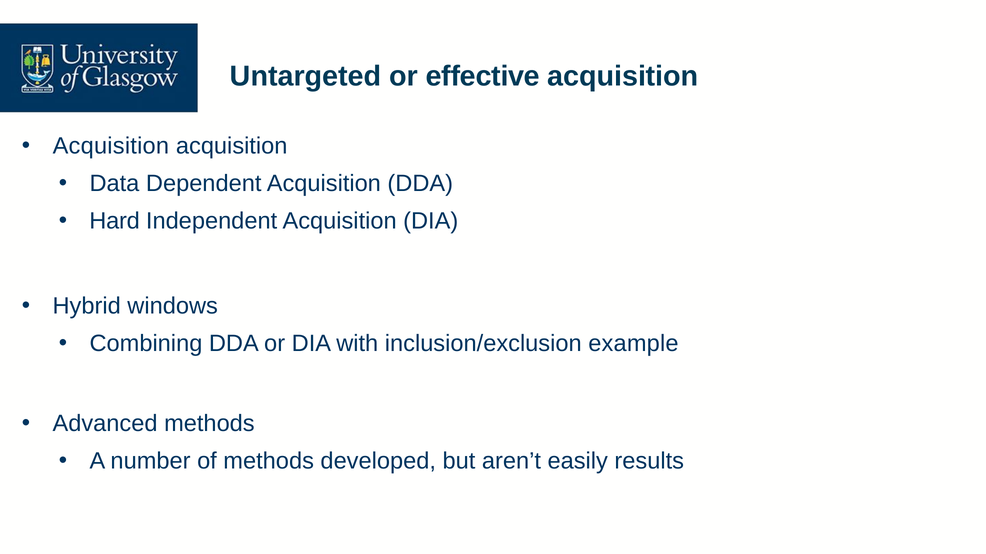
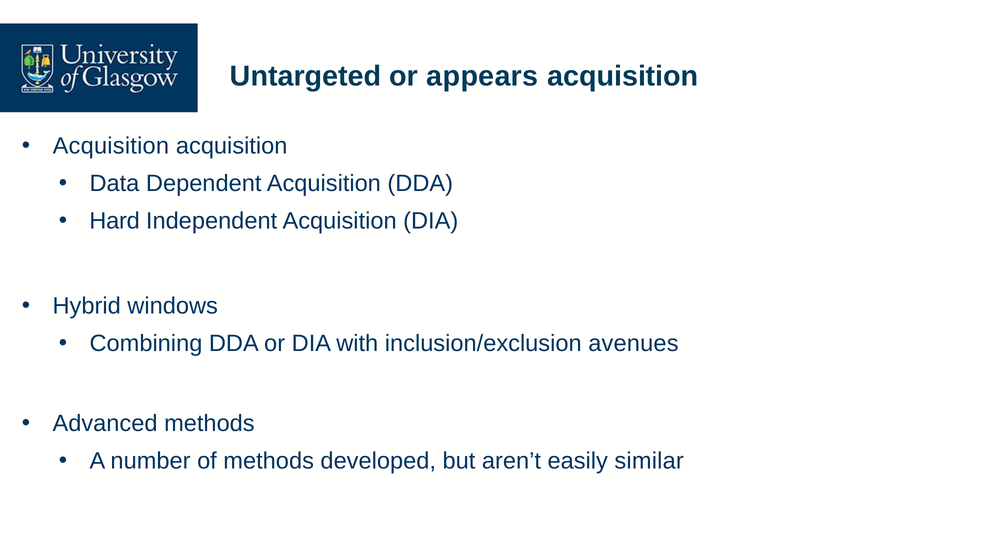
effective: effective -> appears (482, 76)
example: example -> avenues (633, 344)
results: results -> similar (649, 461)
